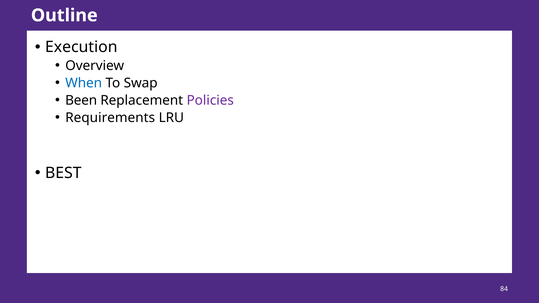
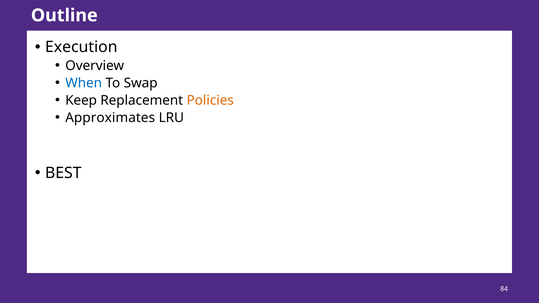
Been: Been -> Keep (81, 100)
Policies colour: purple -> orange (210, 100)
Requirements: Requirements -> Approximates (110, 118)
